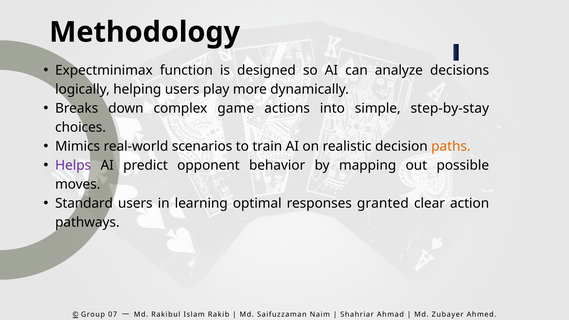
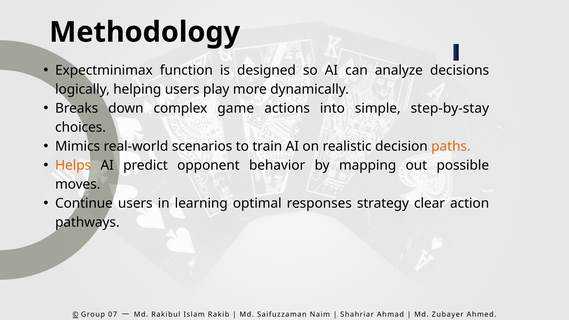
Helps colour: purple -> orange (73, 165)
Standard: Standard -> Continue (84, 203)
granted: granted -> strategy (383, 203)
